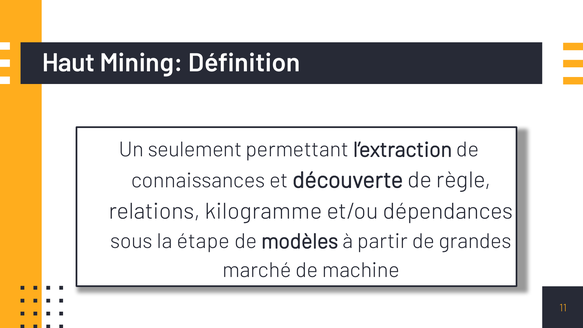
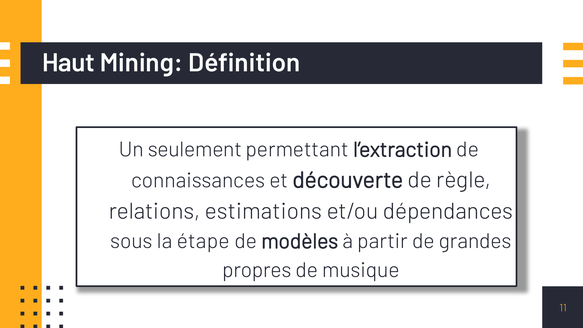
kilogramme: kilogramme -> estimations (263, 211)
marché: marché -> propres (257, 270)
machine: machine -> musique (361, 270)
